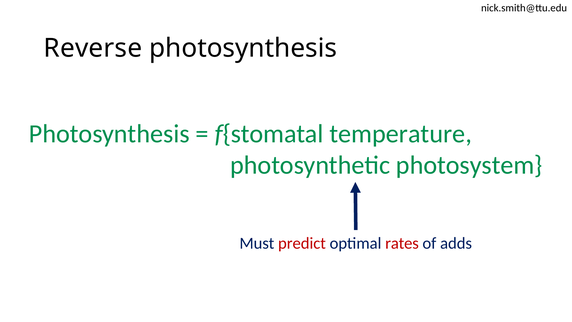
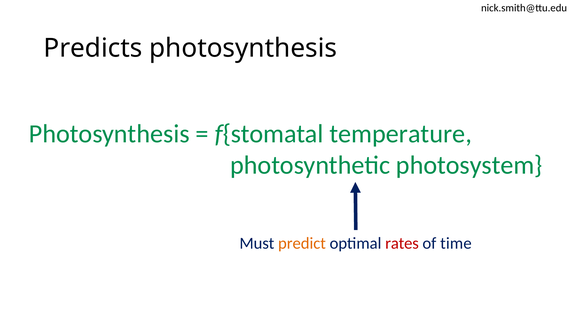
Reverse: Reverse -> Predicts (93, 48)
predict colour: red -> orange (302, 243)
adds: adds -> time (456, 243)
